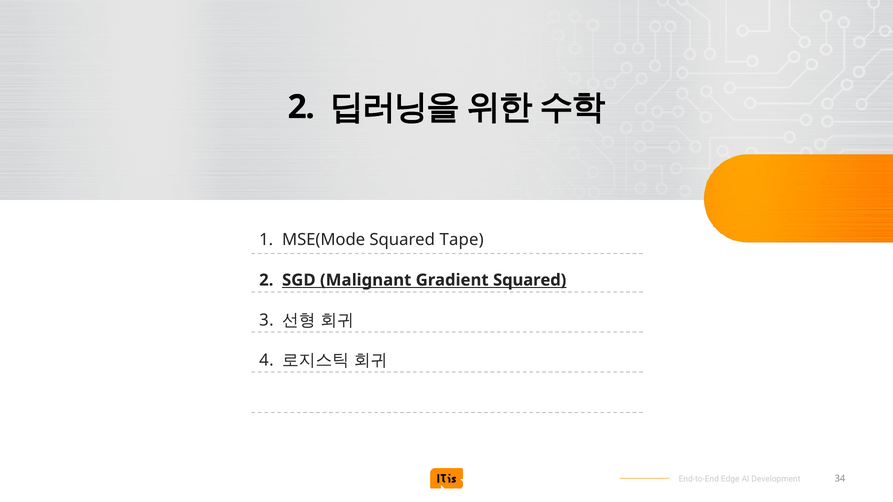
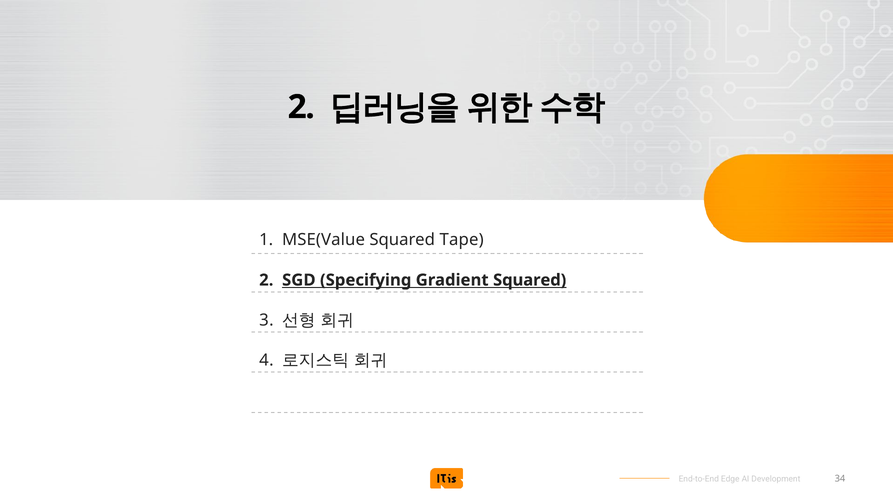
MSE(Mode: MSE(Mode -> MSE(Value (324, 240)
Malignant: Malignant -> Specifying (366, 280)
